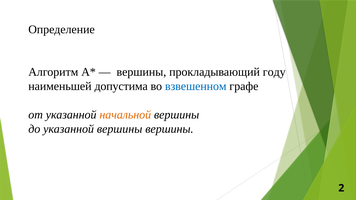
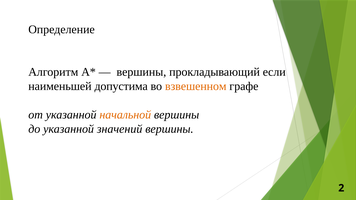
году: году -> если (274, 72)
взвешенном colour: blue -> orange (196, 86)
указанной вершины: вершины -> значений (120, 129)
